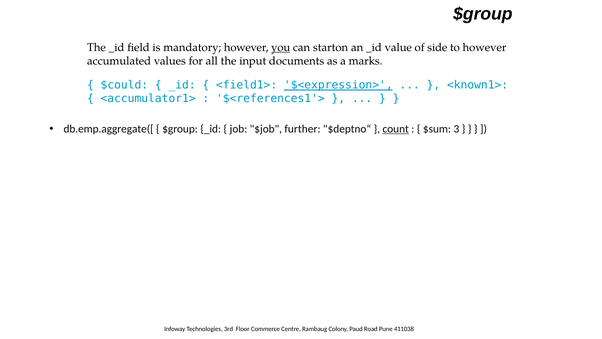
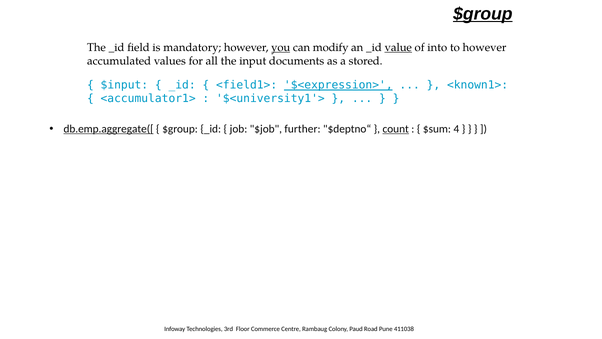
$group underline: none -> present (483, 14)
starton: starton -> modify (331, 47)
value underline: none -> present (398, 47)
side: side -> into (437, 47)
marks: marks -> stored (366, 61)
$could: $could -> $input (124, 85)
$<references1'>: $<references1'> -> $<university1'> (270, 99)
db.emp.aggregate([ underline: none -> present (109, 129)
3: 3 -> 4 (456, 129)
